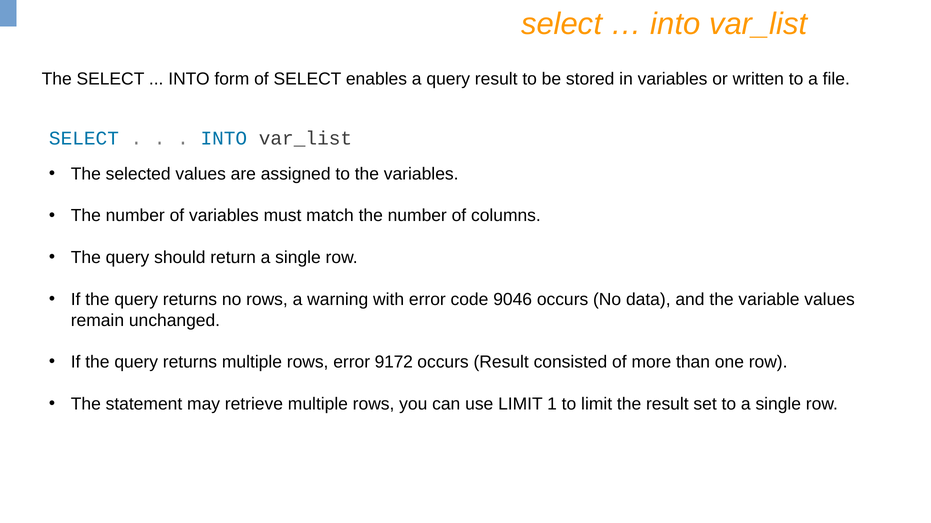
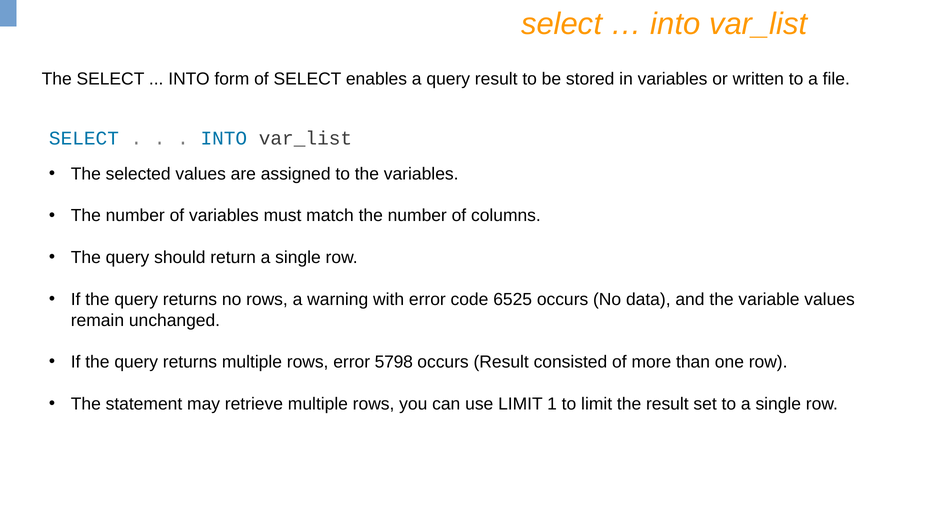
9046: 9046 -> 6525 (513, 300)
9172: 9172 -> 5798 (394, 363)
